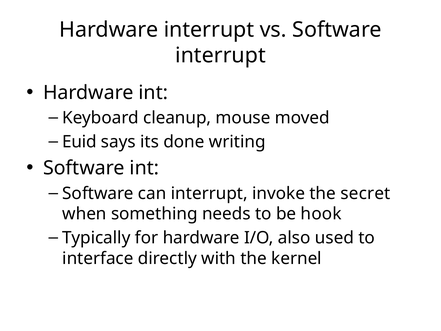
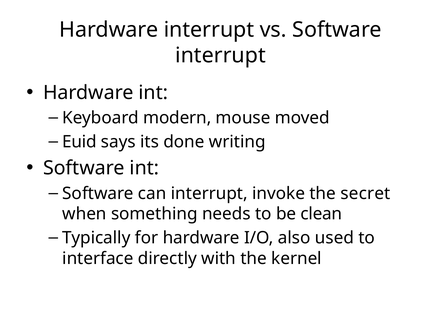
cleanup: cleanup -> modern (177, 118)
hook: hook -> clean (321, 214)
